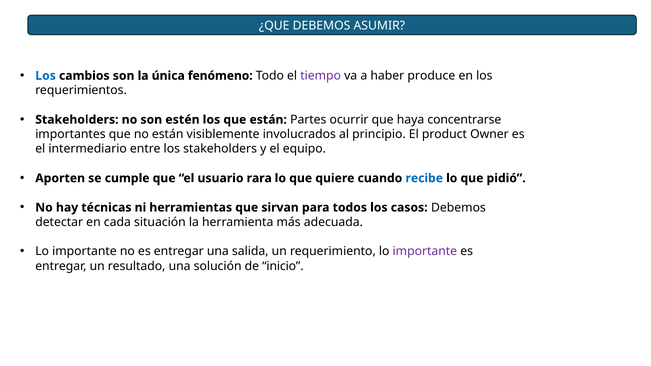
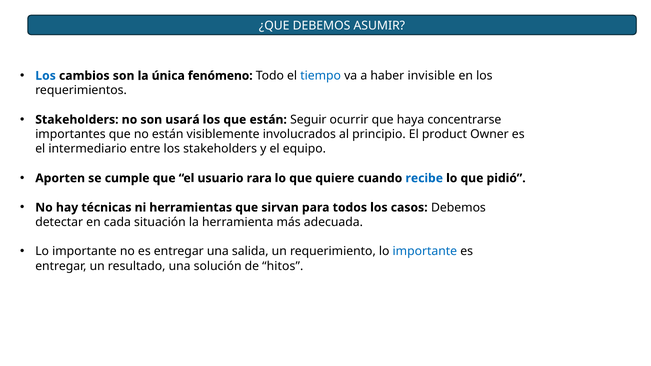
tiempo colour: purple -> blue (321, 76)
produce: produce -> invisible (431, 76)
estén: estén -> usará (182, 120)
Partes: Partes -> Seguir (308, 120)
importante colour: purple -> blue (425, 252)
inicio: inicio -> hitos (283, 266)
